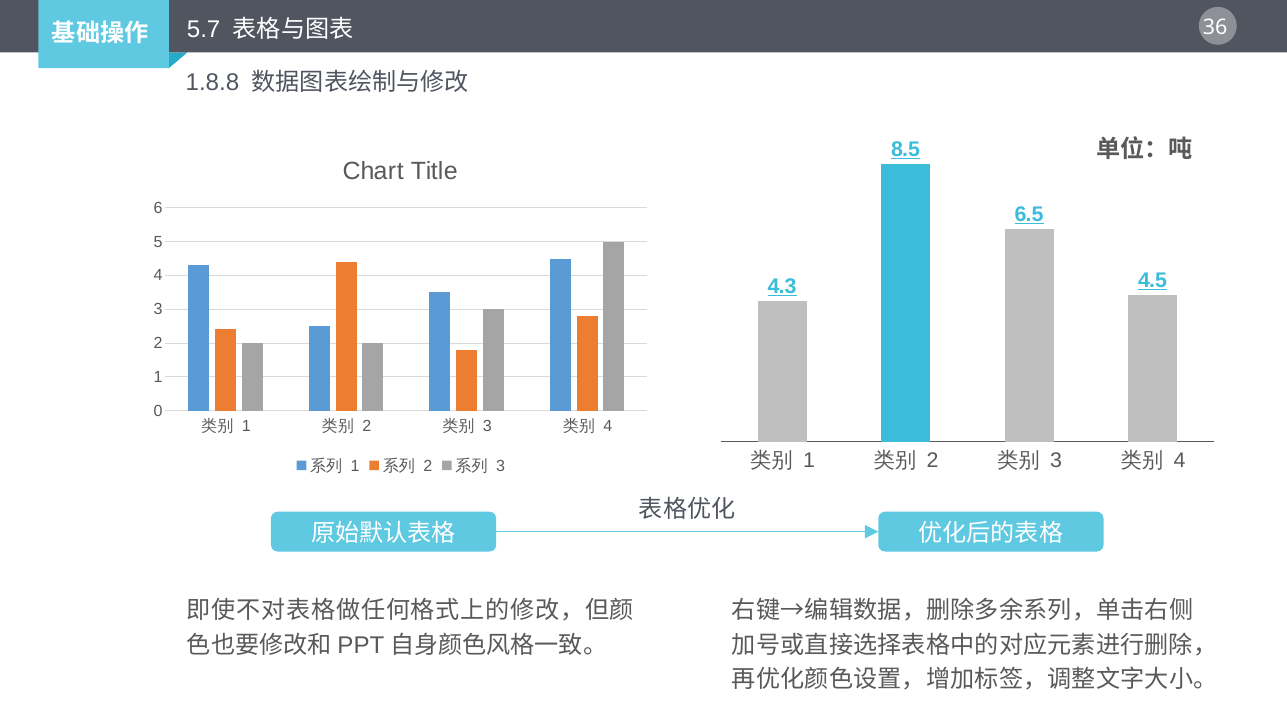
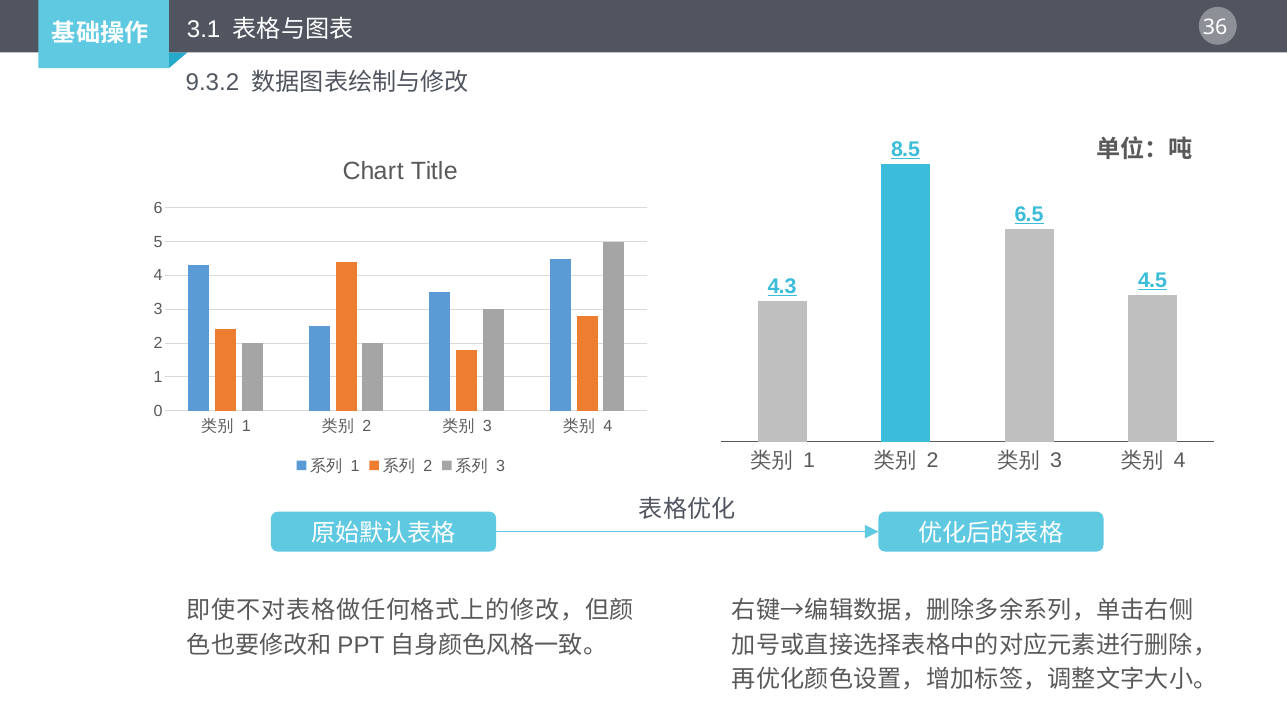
5.7: 5.7 -> 3.1 (204, 30)
1.8.8: 1.8.8 -> 9.3.2 (212, 83)
